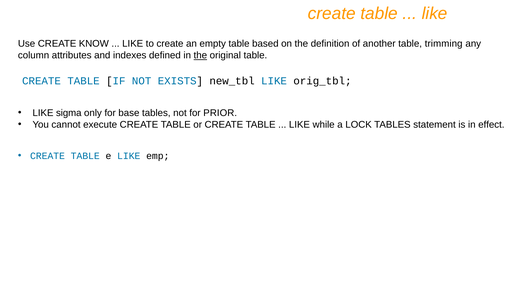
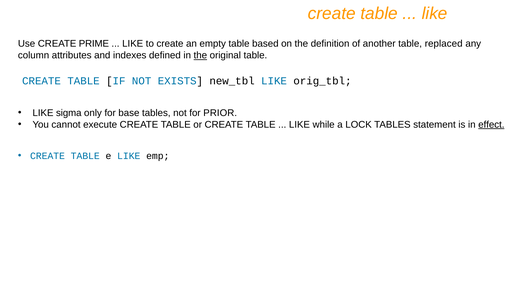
KNOW: KNOW -> PRIME (94, 44)
trimming: trimming -> replaced (444, 44)
effect underline: none -> present (491, 125)
